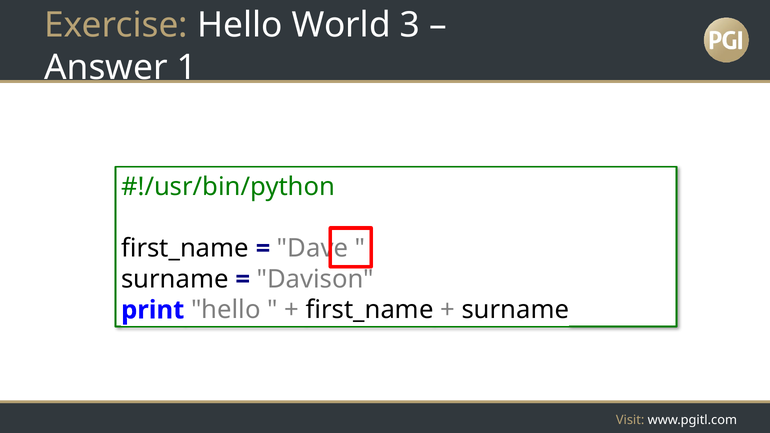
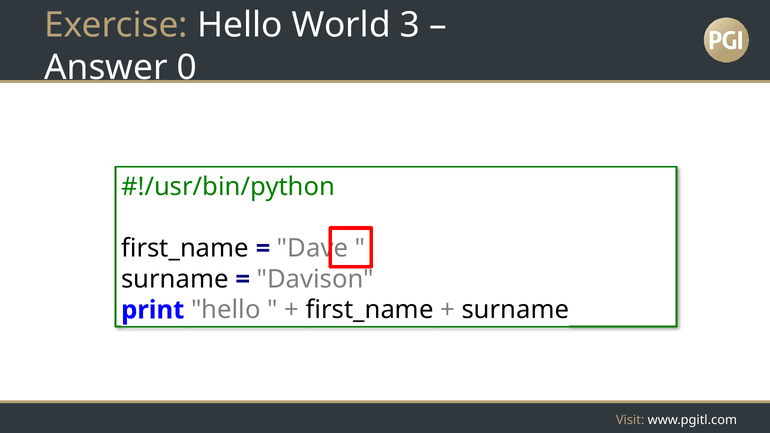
1: 1 -> 0 (187, 68)
